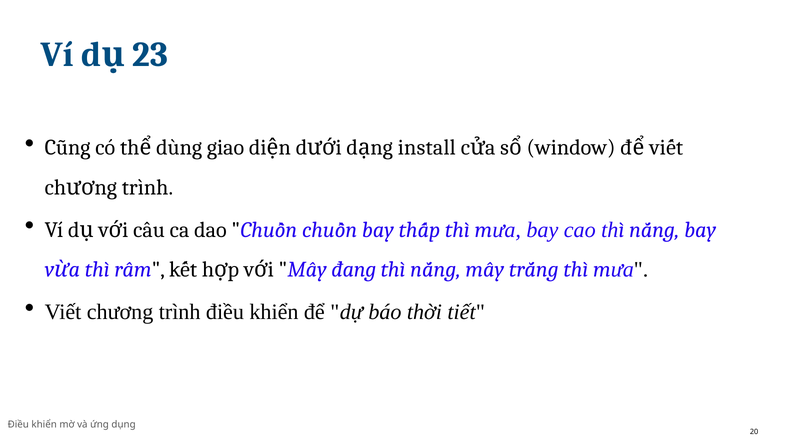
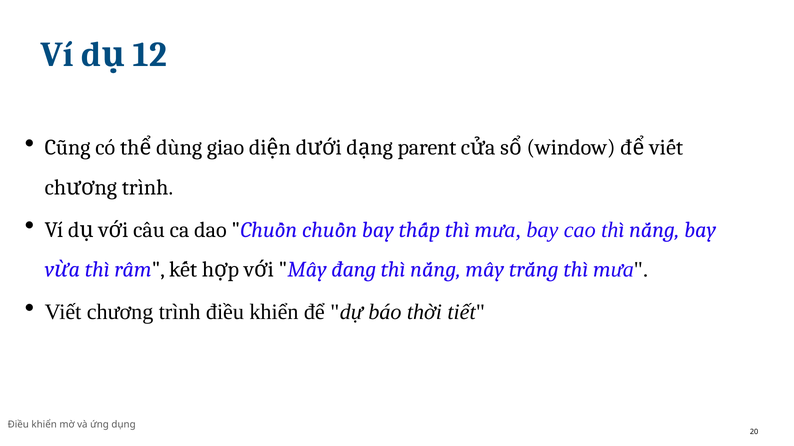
23: 23 -> 12 (150, 55)
install: install -> parent (427, 148)
